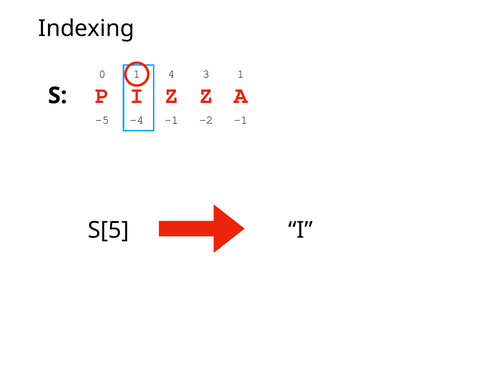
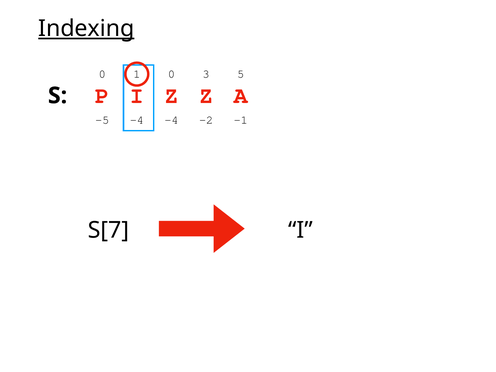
Indexing underline: none -> present (86, 29)
1 4: 4 -> 0 (171, 74)
3 1: 1 -> 5 (241, 74)
-4 -1: -1 -> -4 (171, 120)
S[5: S[5 -> S[7 (108, 230)
